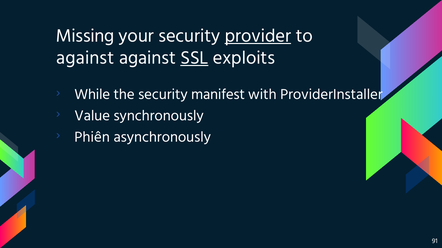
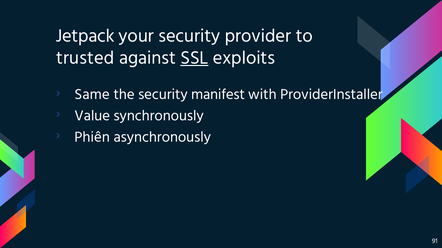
Missing: Missing -> Jetpack (85, 36)
provider underline: present -> none (258, 36)
against: against -> trusted (85, 58)
While: While -> Same (92, 95)
